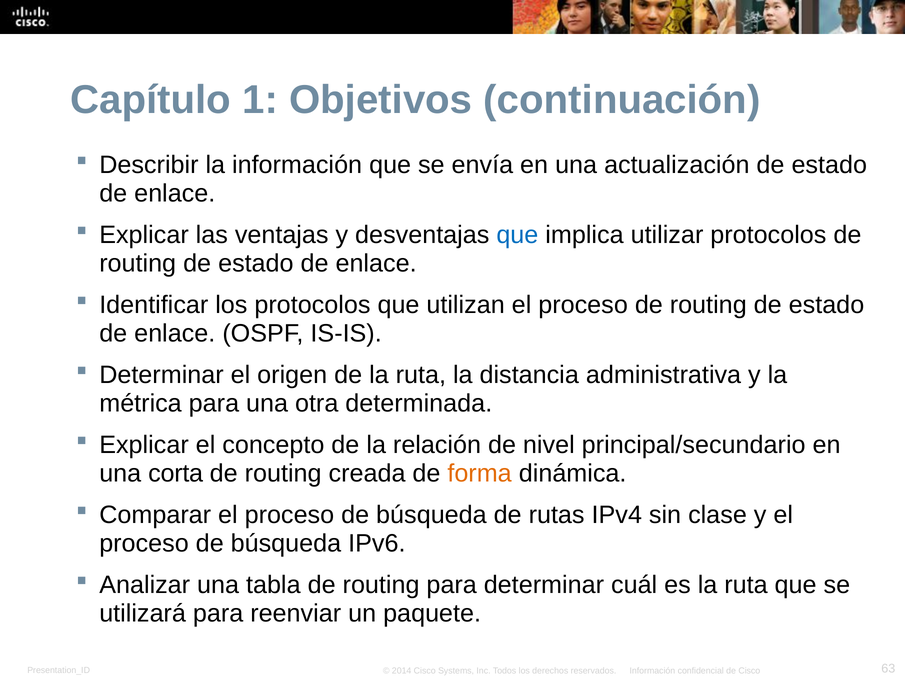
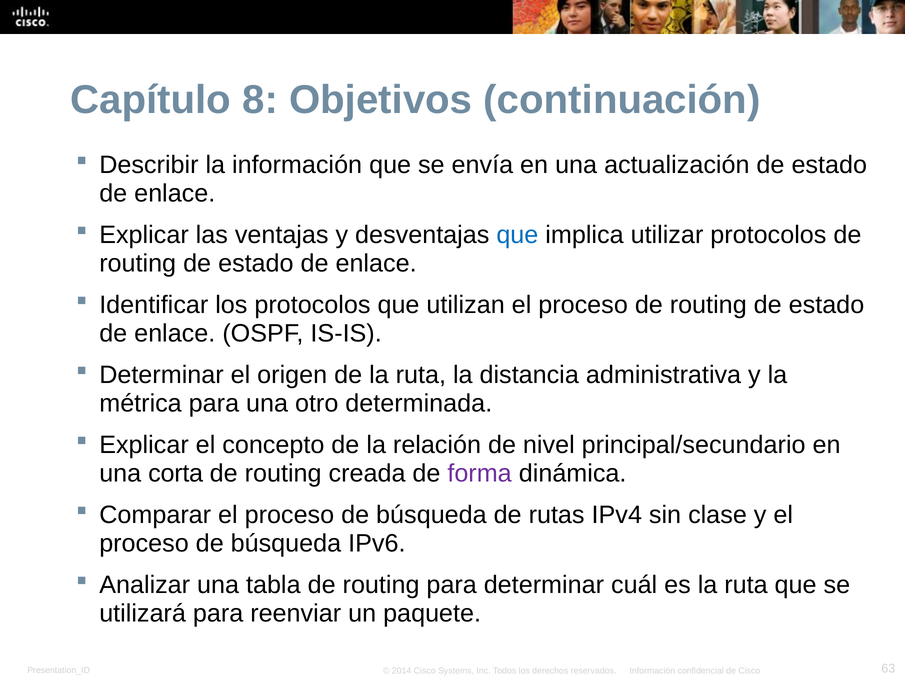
1: 1 -> 8 (260, 100)
otra: otra -> otro (317, 403)
forma colour: orange -> purple (480, 473)
